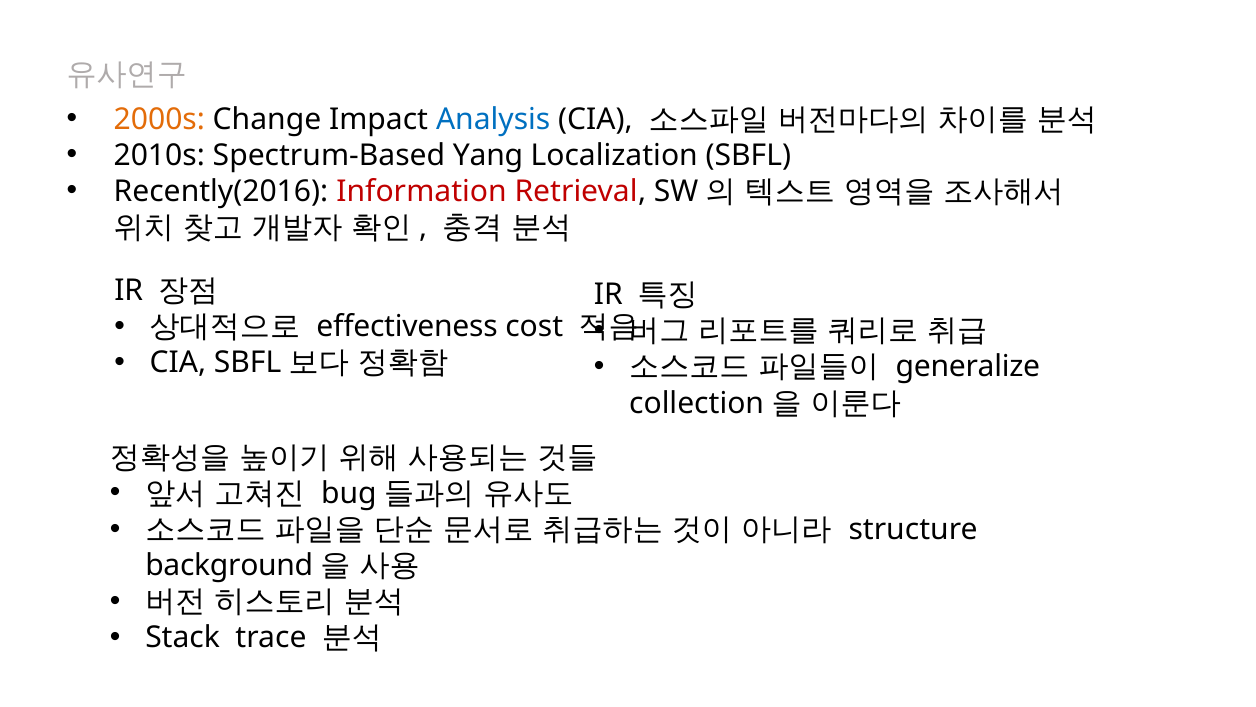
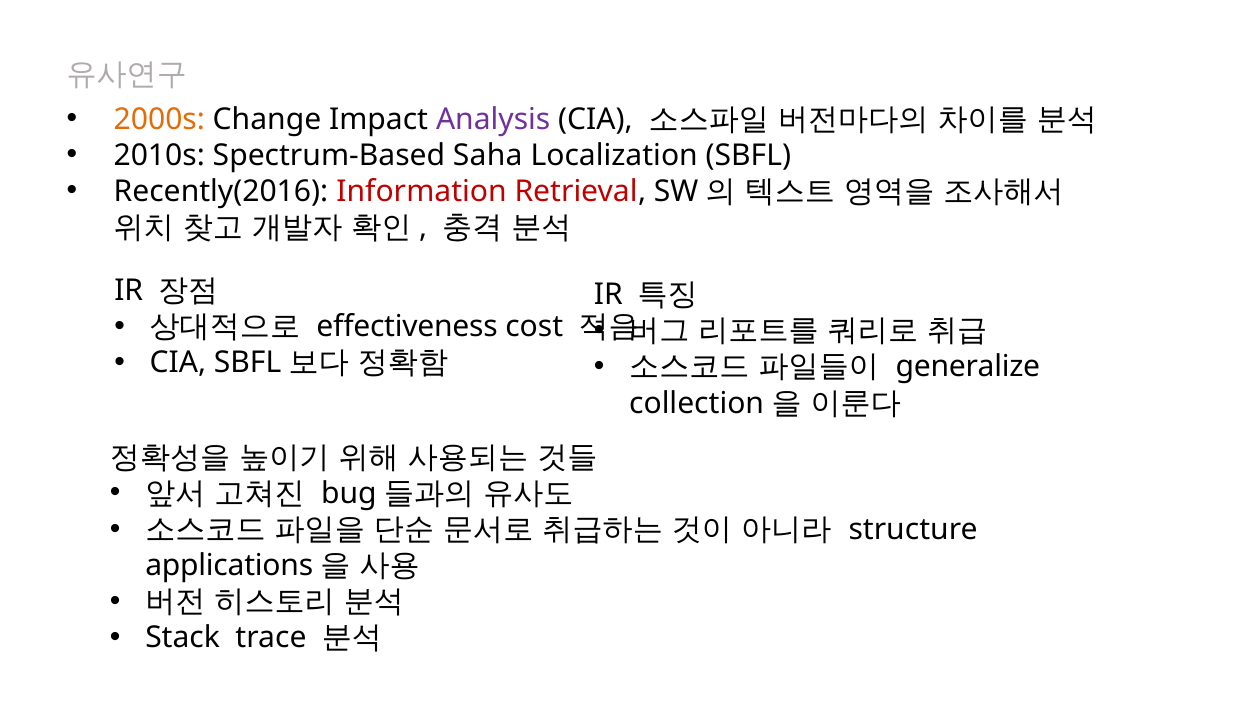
Analysis colour: blue -> purple (493, 119)
Yang: Yang -> Saha (488, 155)
background: background -> applications (229, 565)
